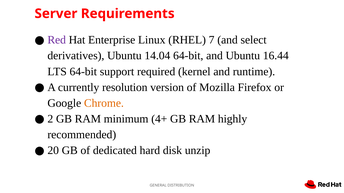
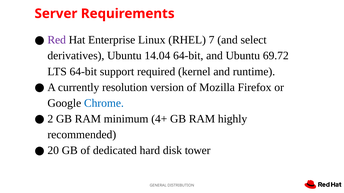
16.44: 16.44 -> 69.72 (276, 56)
Chrome colour: orange -> blue (104, 103)
unzip: unzip -> tower (198, 151)
